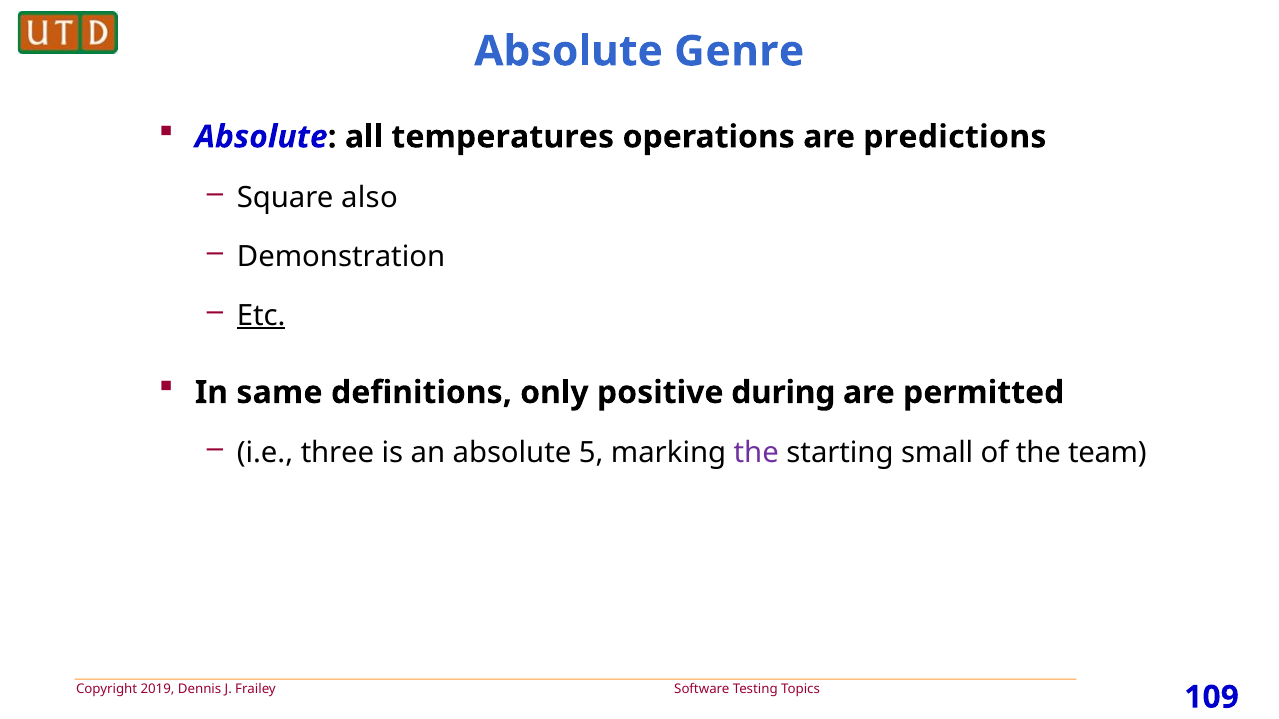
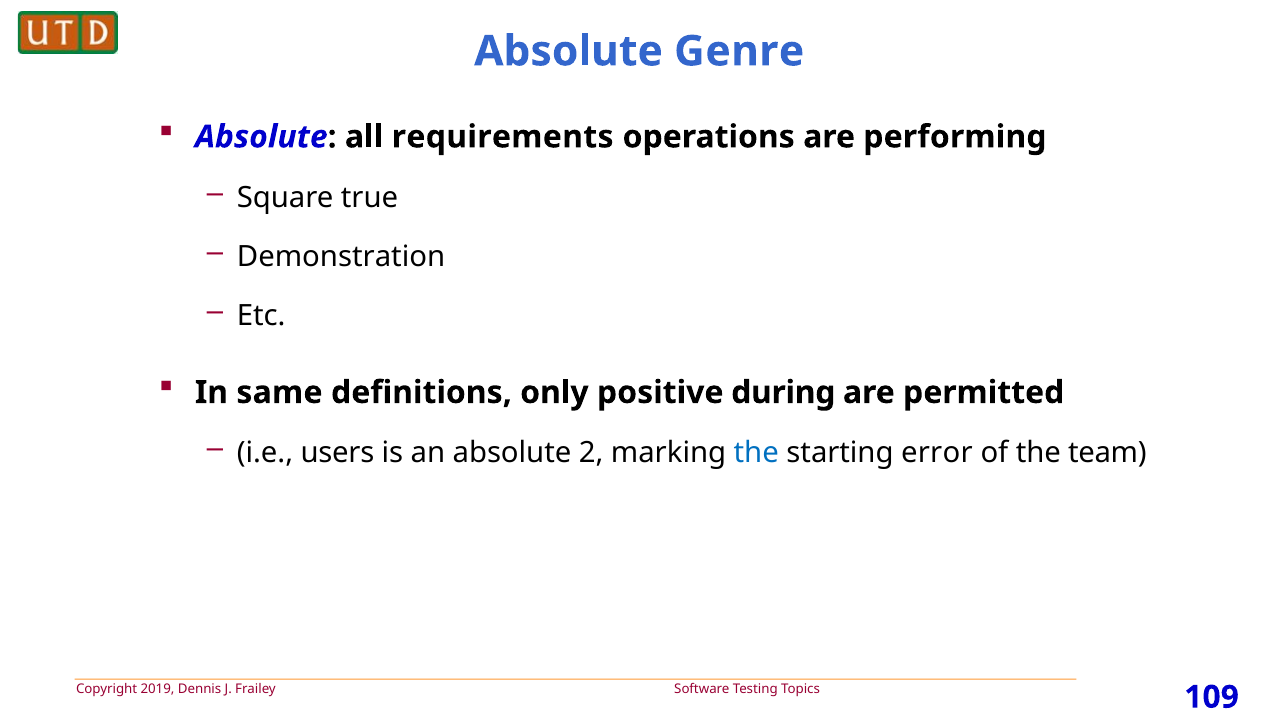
temperatures: temperatures -> requirements (503, 137)
predictions: predictions -> performing (955, 137)
also: also -> true (370, 198)
Etc underline: present -> none (261, 316)
three: three -> users (338, 453)
5: 5 -> 2 (591, 453)
the colour: purple -> blue (756, 453)
small: small -> error (937, 453)
